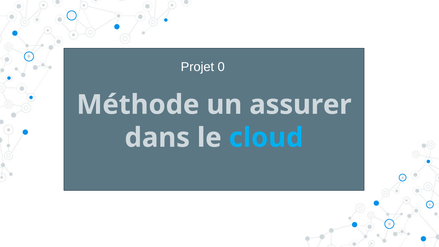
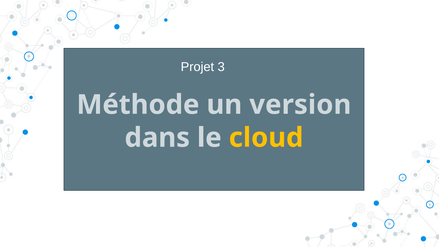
0: 0 -> 3 (221, 67)
assurer: assurer -> version (300, 105)
cloud colour: light blue -> yellow (266, 138)
